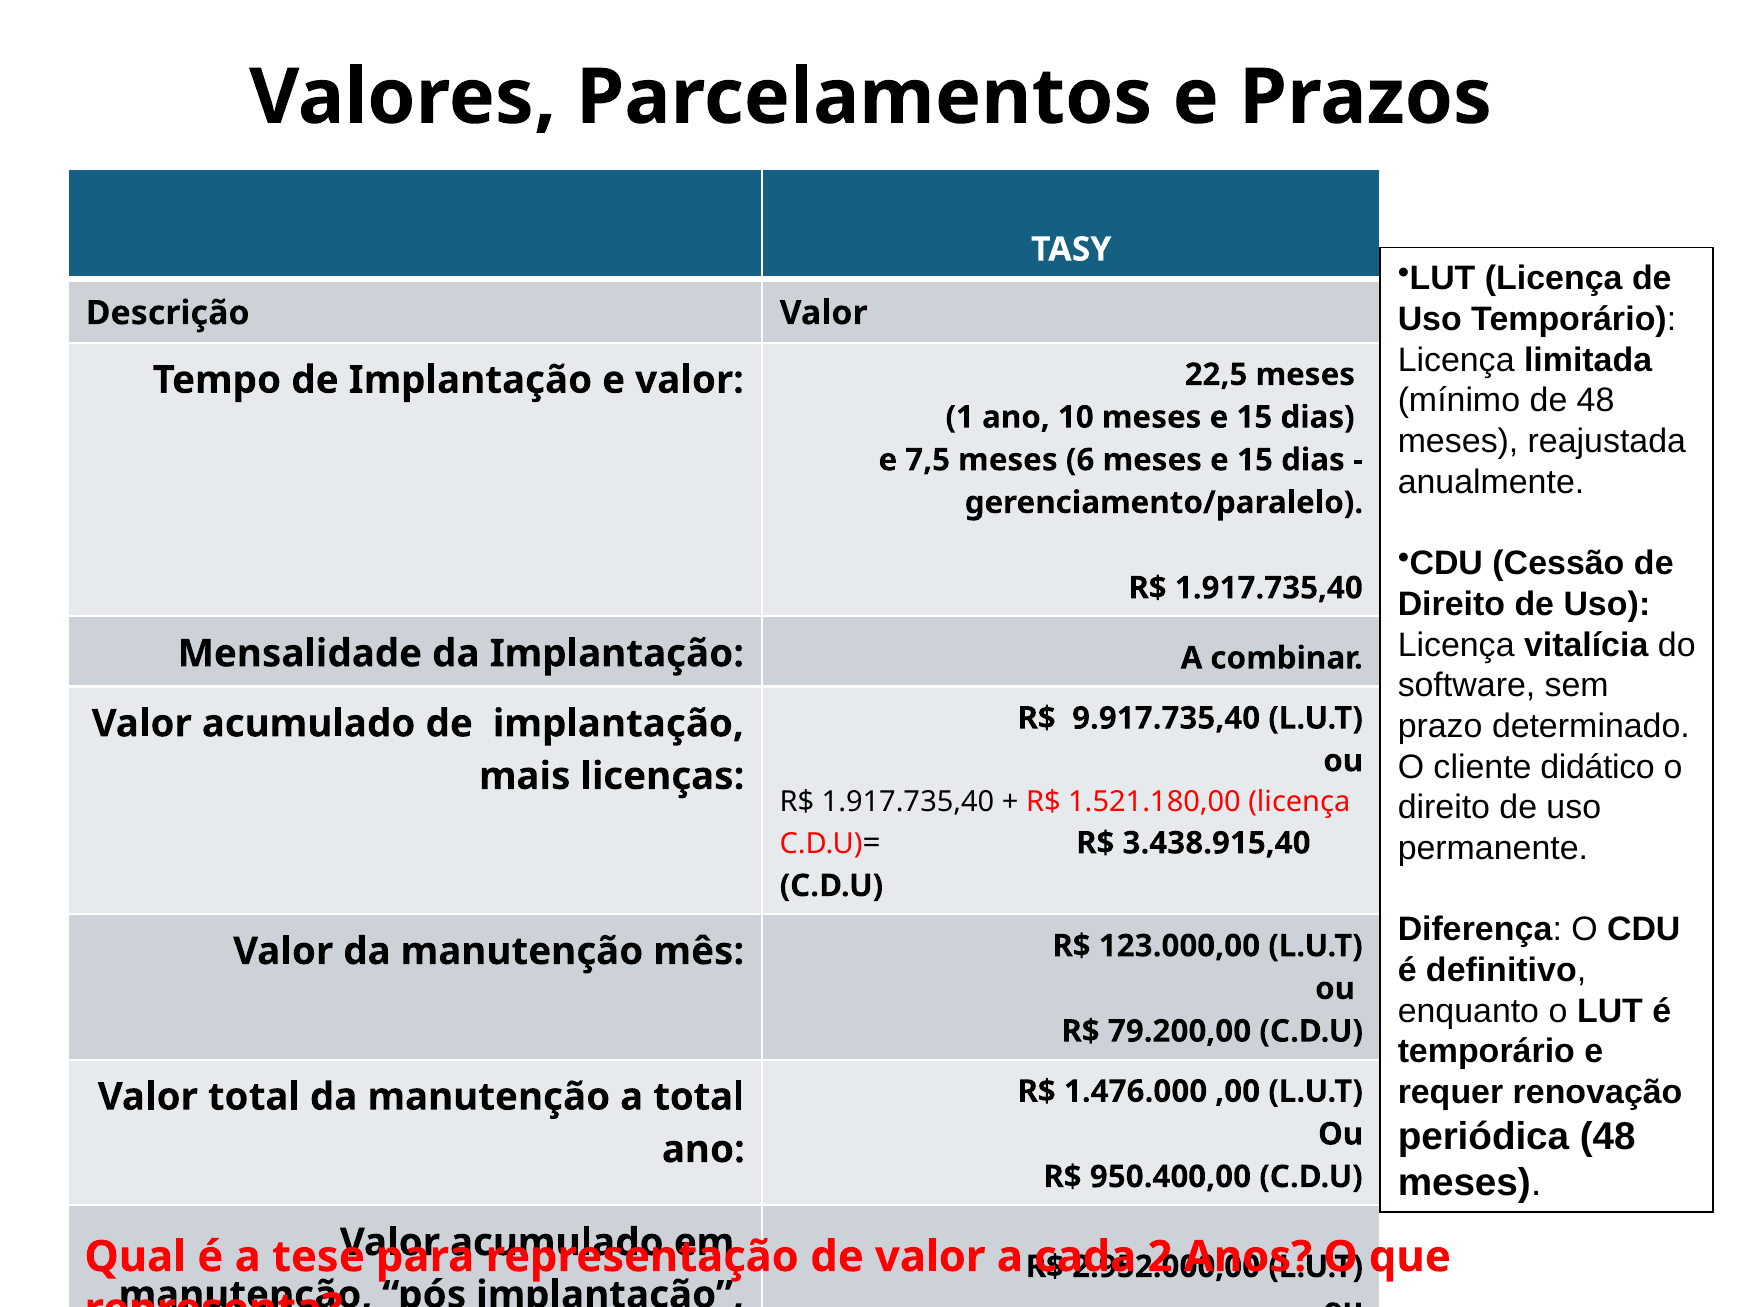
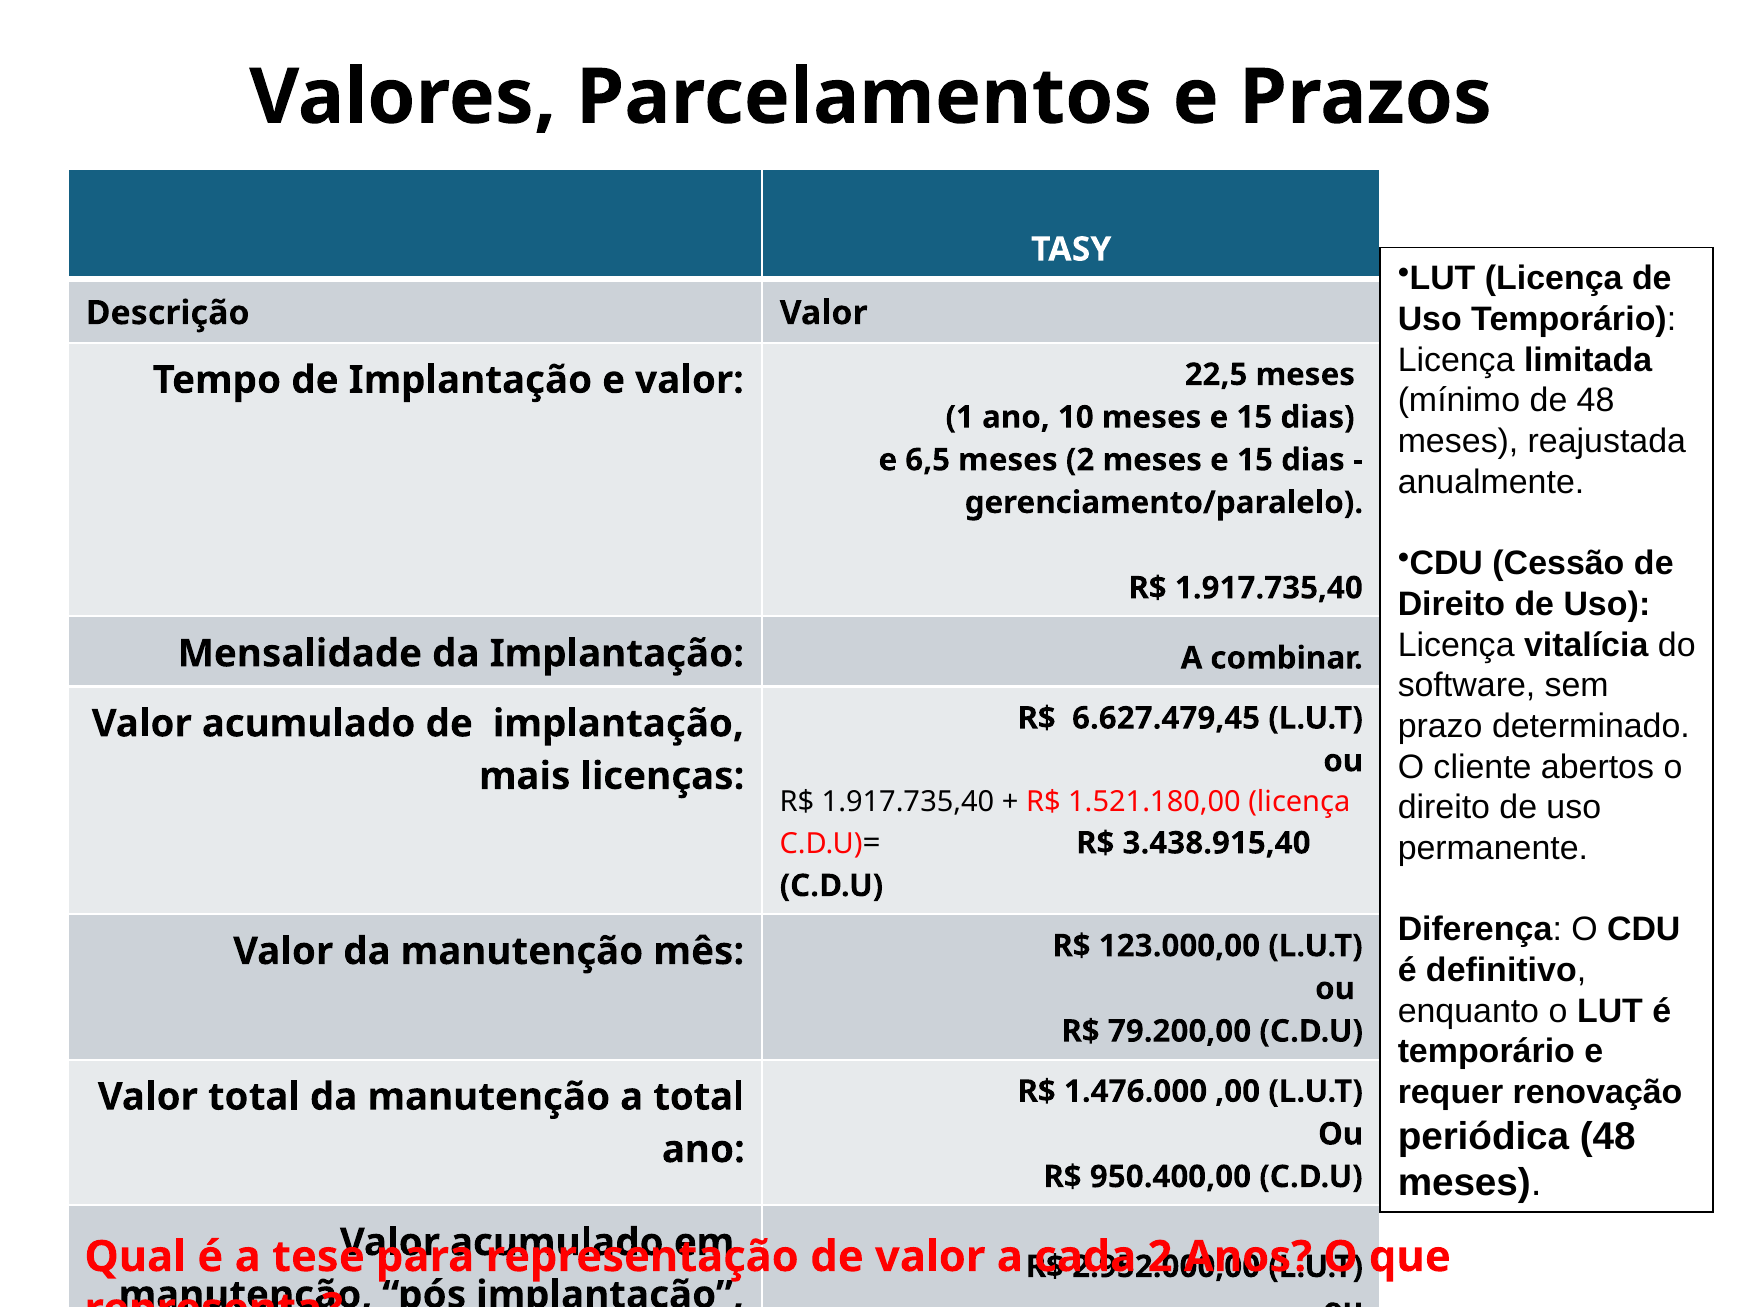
7,5: 7,5 -> 6,5 (928, 460)
meses 6: 6 -> 2 (1080, 460)
9.917.735,40: 9.917.735,40 -> 6.627.479,45 (1166, 718)
didático: didático -> abertos (1597, 767)
